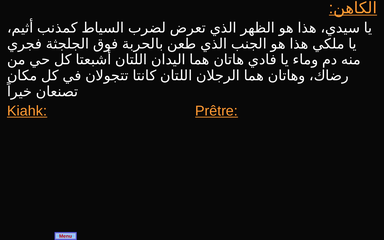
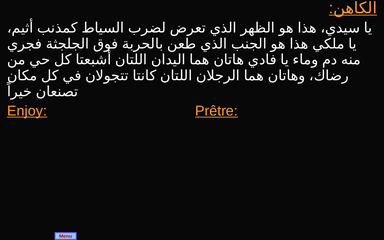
Kiahk: Kiahk -> Enjoy (27, 111)
